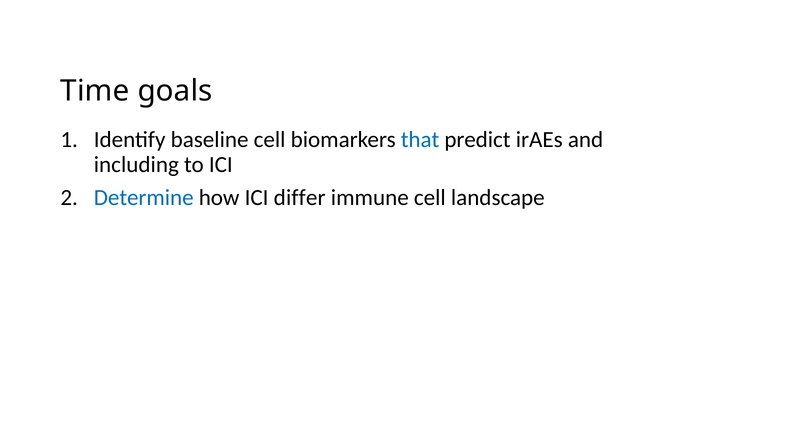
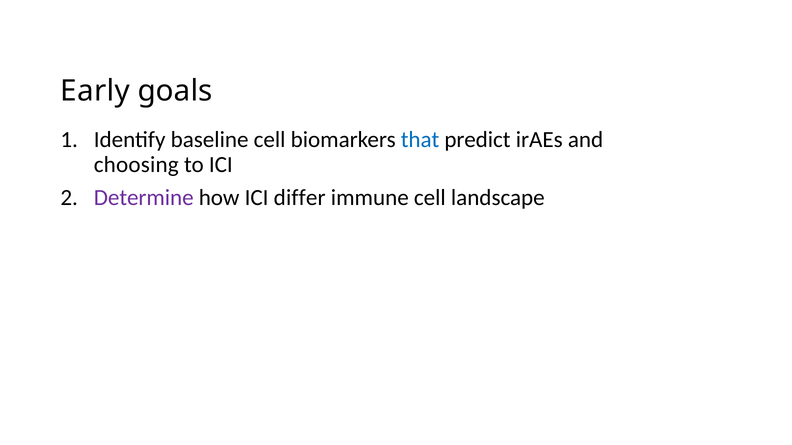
Time: Time -> Early (95, 91)
including: including -> choosing (136, 165)
Determine colour: blue -> purple (144, 198)
